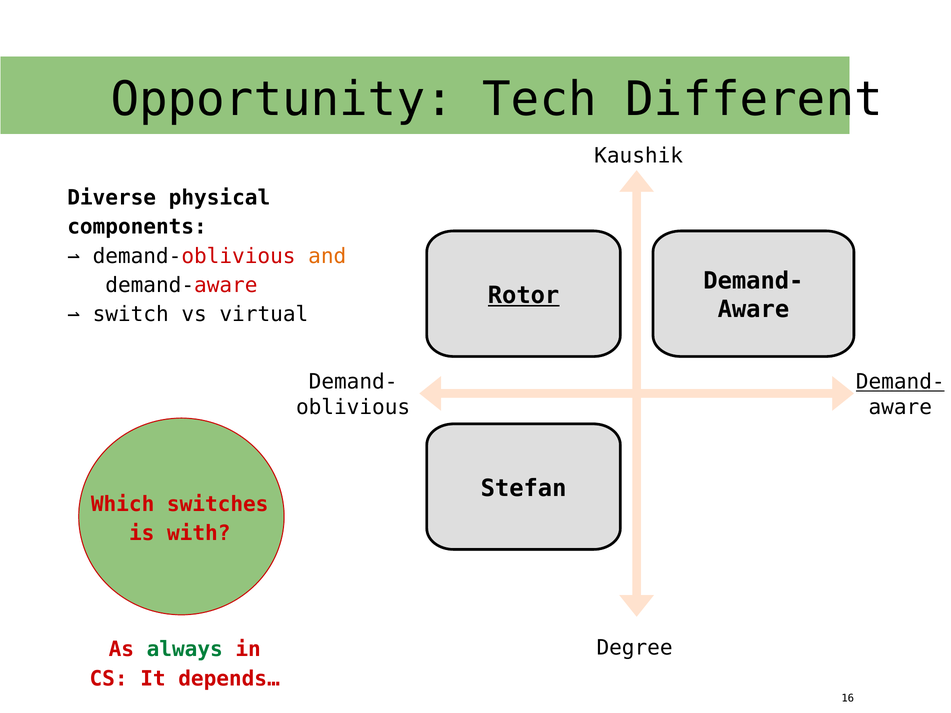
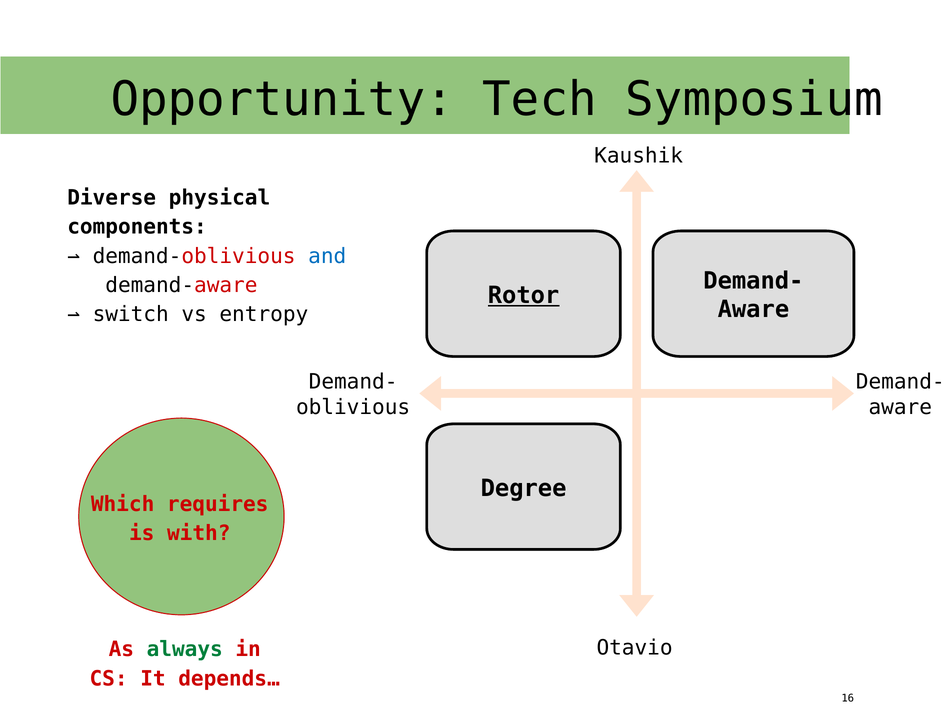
Different: Different -> Symposium (754, 100)
and colour: orange -> blue (327, 256)
virtual: virtual -> entropy (264, 314)
Demand- underline: present -> none (900, 382)
Stefan: Stefan -> Degree (524, 488)
switches: switches -> requires (218, 505)
Degree: Degree -> Otavio (635, 648)
